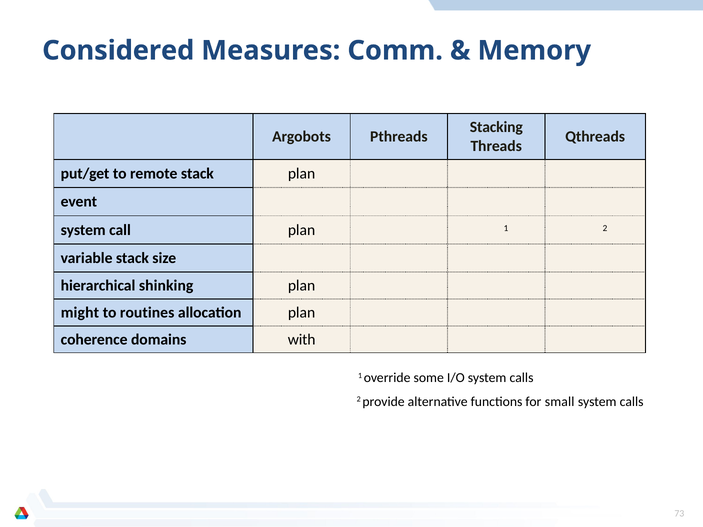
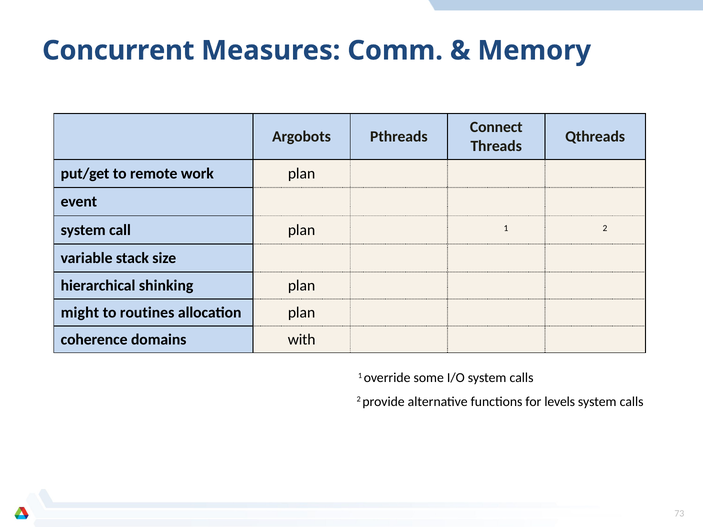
Considered: Considered -> Concurrent (118, 51)
Stacking: Stacking -> Connect (496, 127)
remote stack: stack -> work (197, 174)
small: small -> levels (560, 402)
